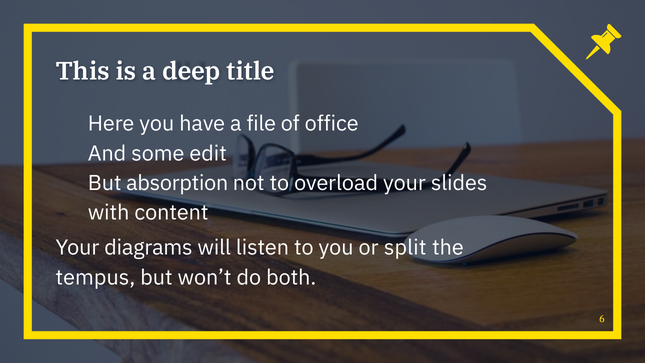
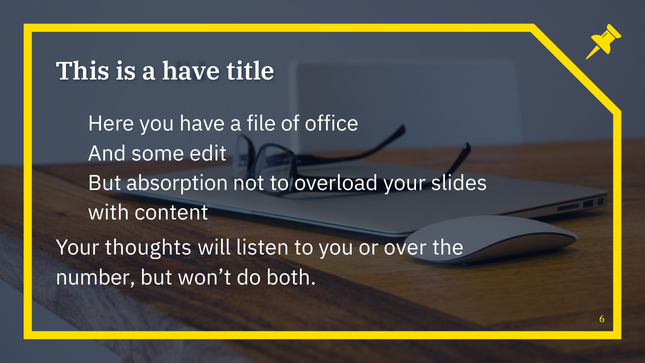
a deep: deep -> have (191, 71)
diagrams: diagrams -> thoughts (148, 248)
split: split -> over (405, 248)
tempus: tempus -> number (96, 277)
